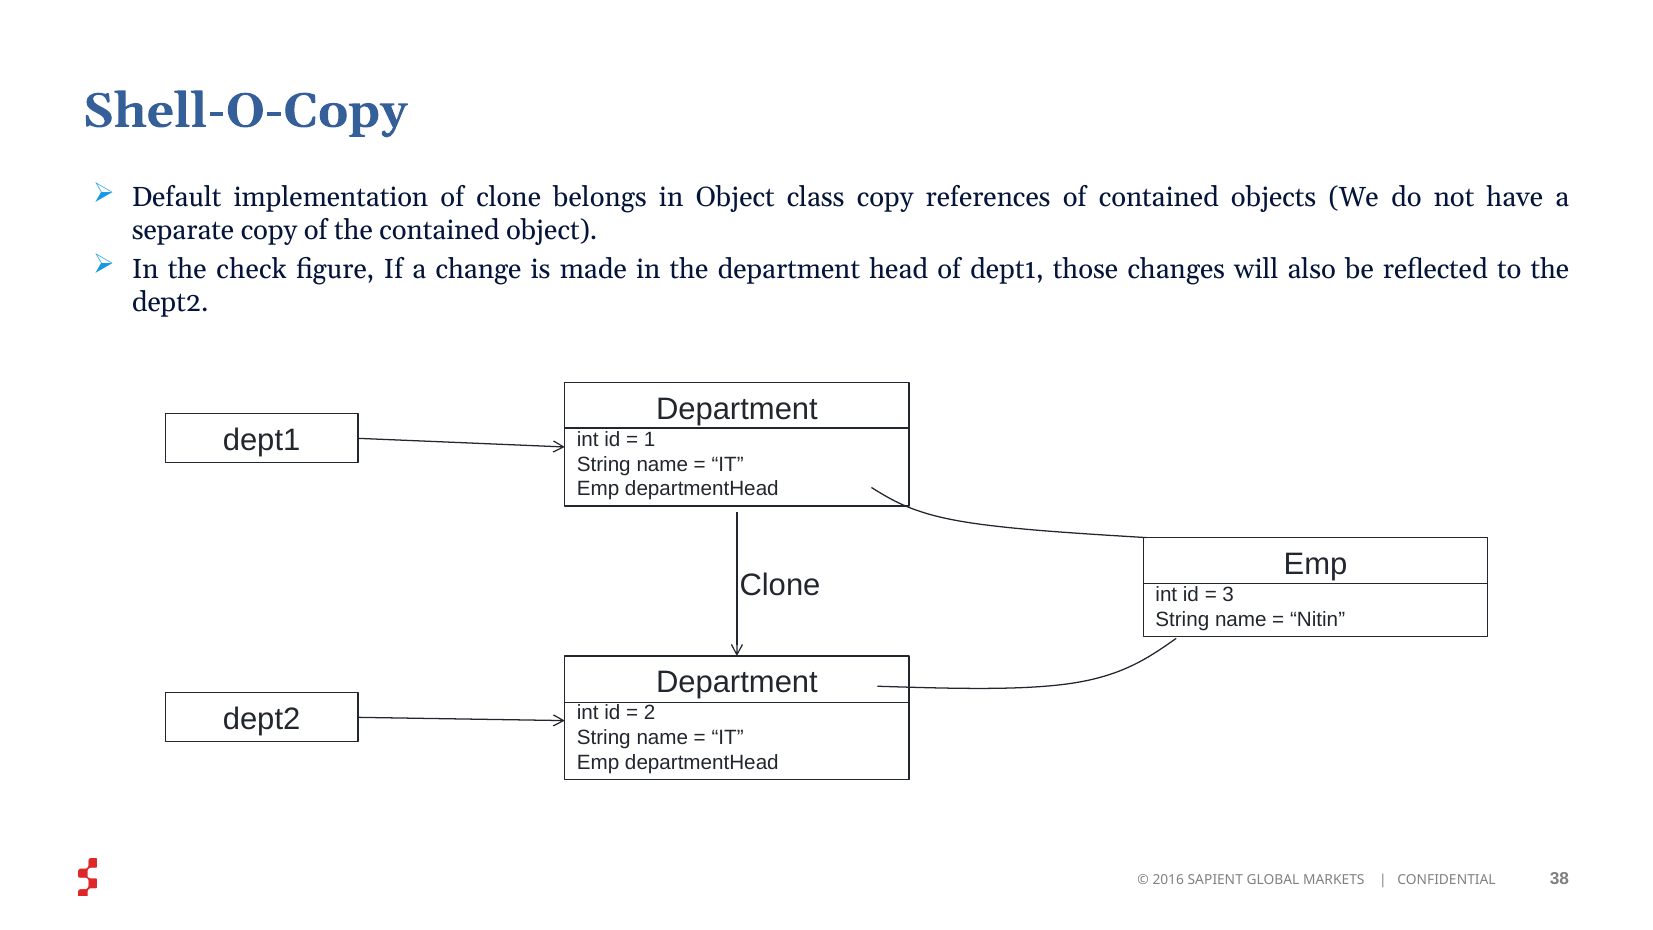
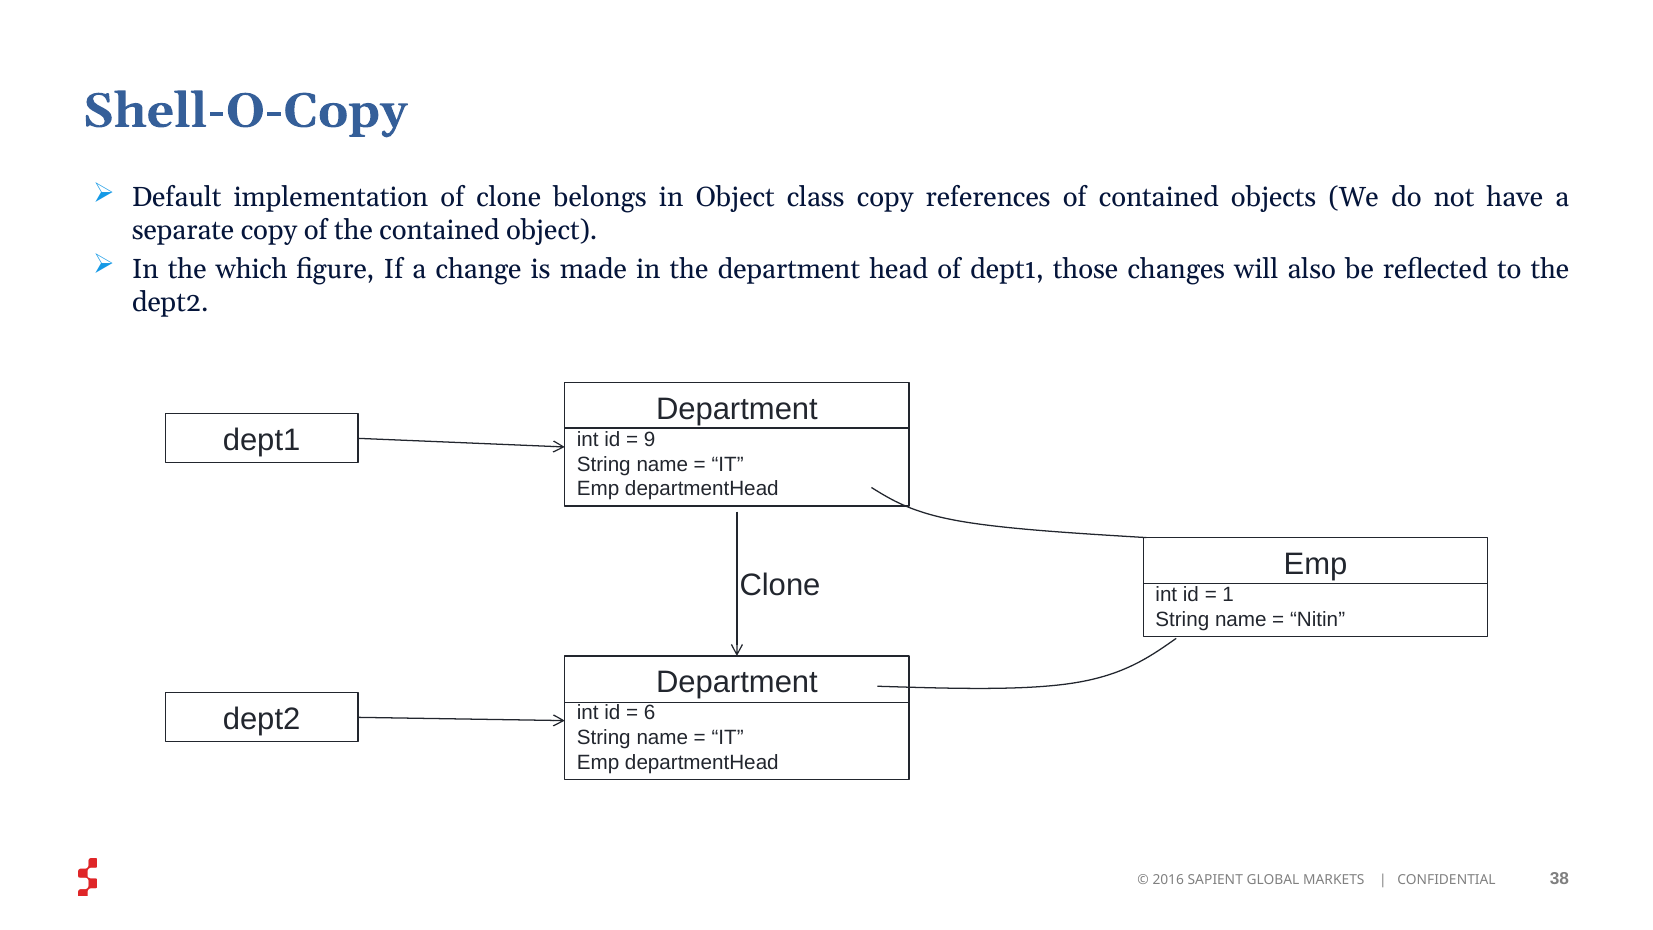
check: check -> which (252, 269)
1: 1 -> 9 (650, 439)
3: 3 -> 1 (1228, 595)
2: 2 -> 6 (650, 713)
